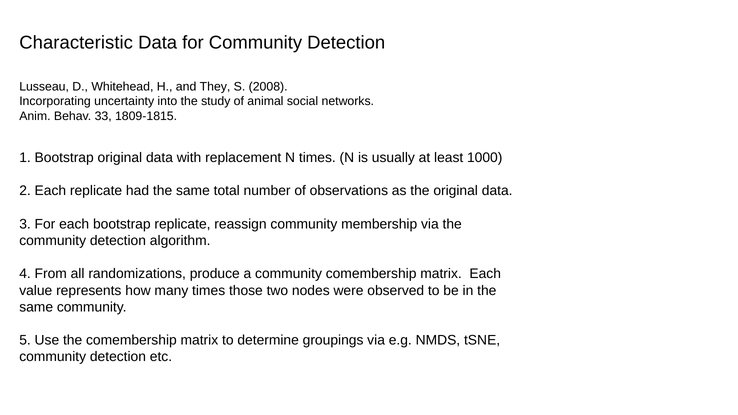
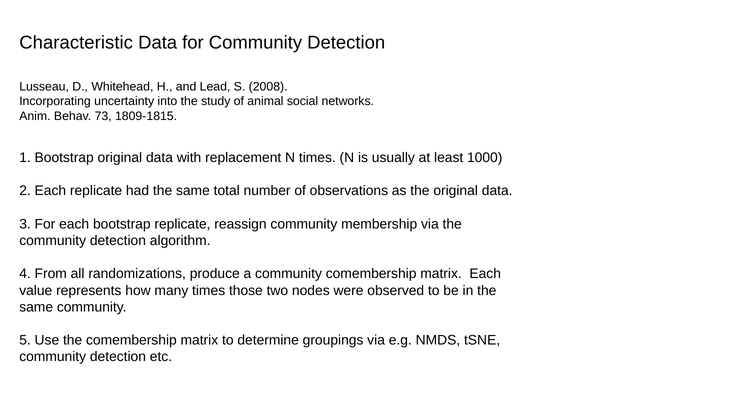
They: They -> Lead (215, 87)
33: 33 -> 73 (103, 116)
